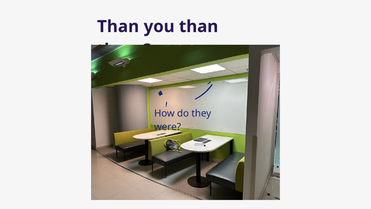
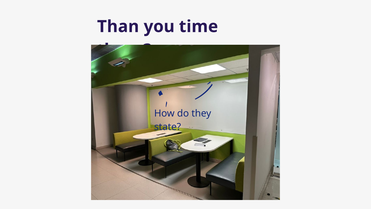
you than: than -> time (199, 26)
were: were -> state (168, 127)
